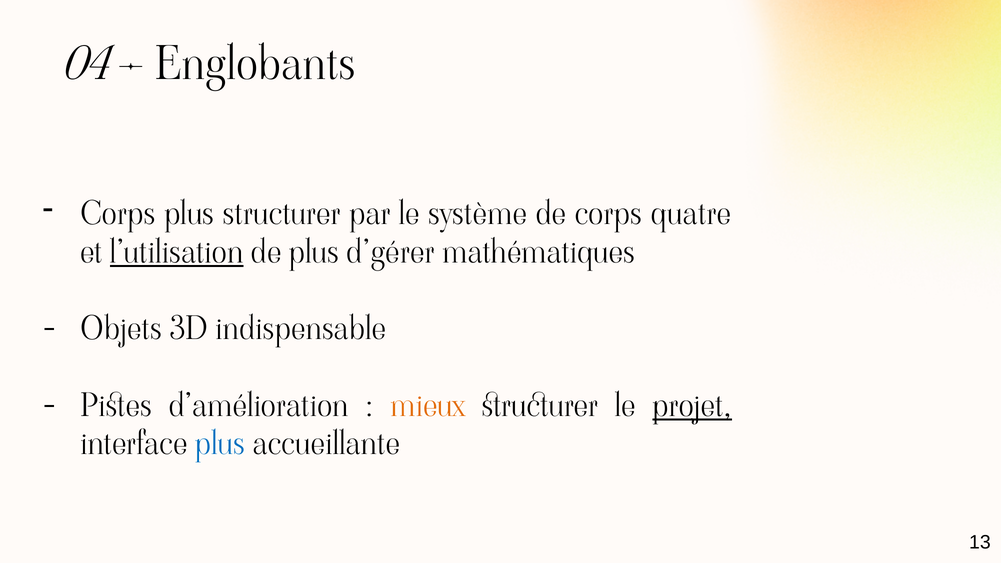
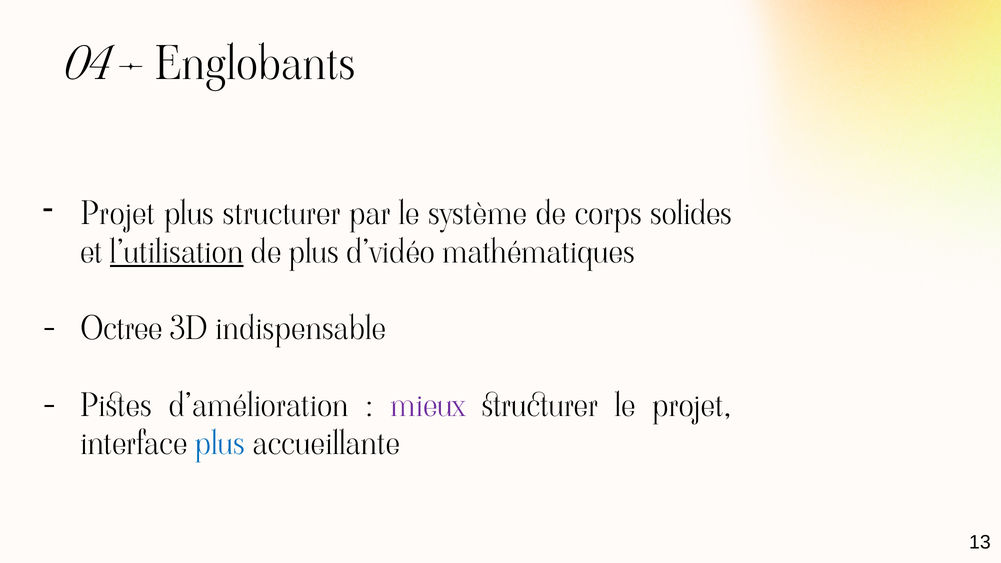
Corps: Corps -> Projet (118, 214)
quatre: quatre -> solides (691, 214)
d’gérer: d’gérer -> d’vidéo (391, 252)
Objets: Objets -> Octree (121, 329)
mieux colour: orange -> purple (428, 406)
projet underline: present -> none (692, 406)
